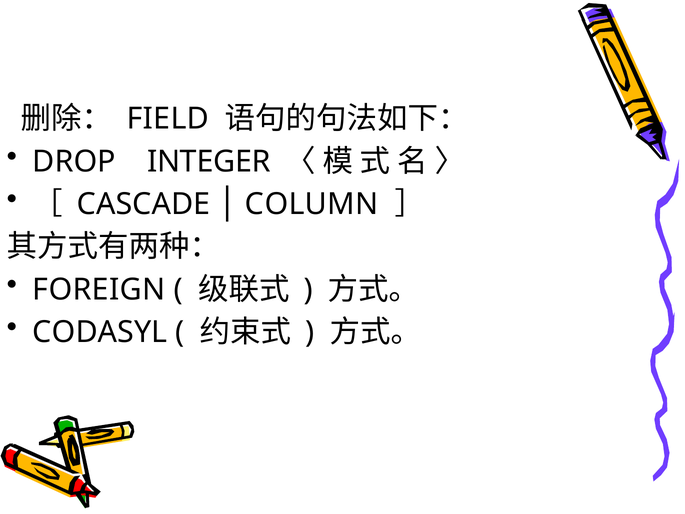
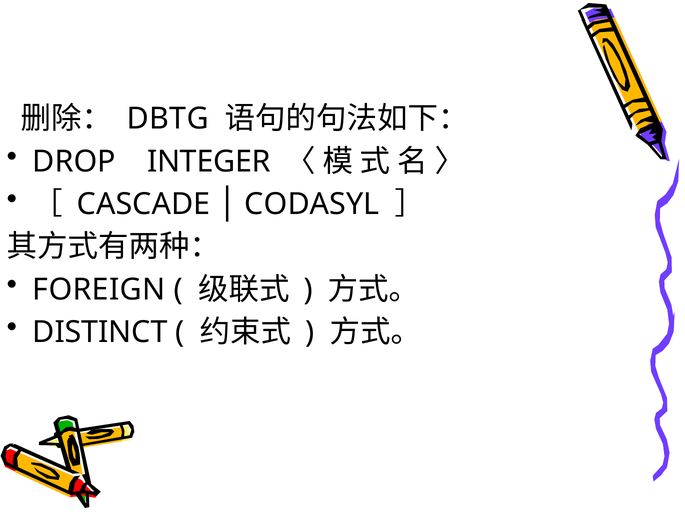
FIELD: FIELD -> DBTG (168, 119)
COLUMN: COLUMN -> CODASYL (312, 204)
CODASYL: CODASYL -> DISTINCT (100, 332)
